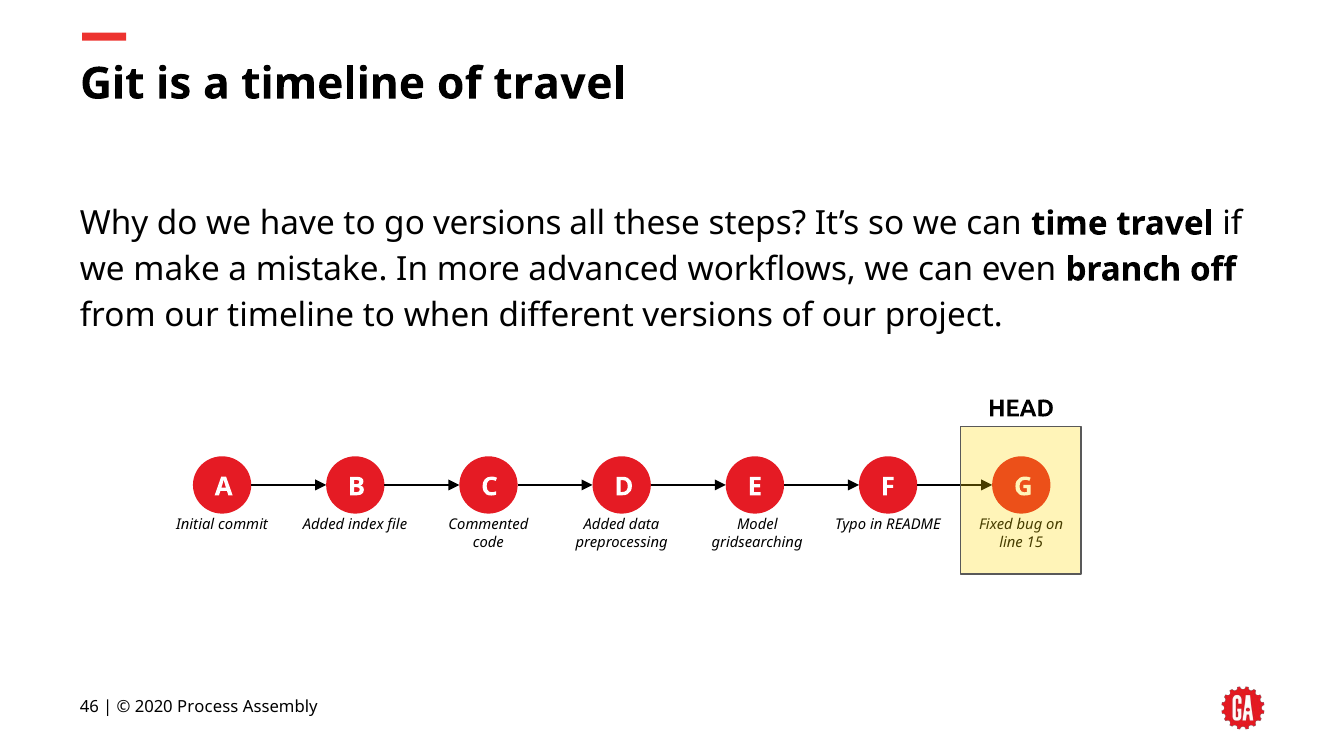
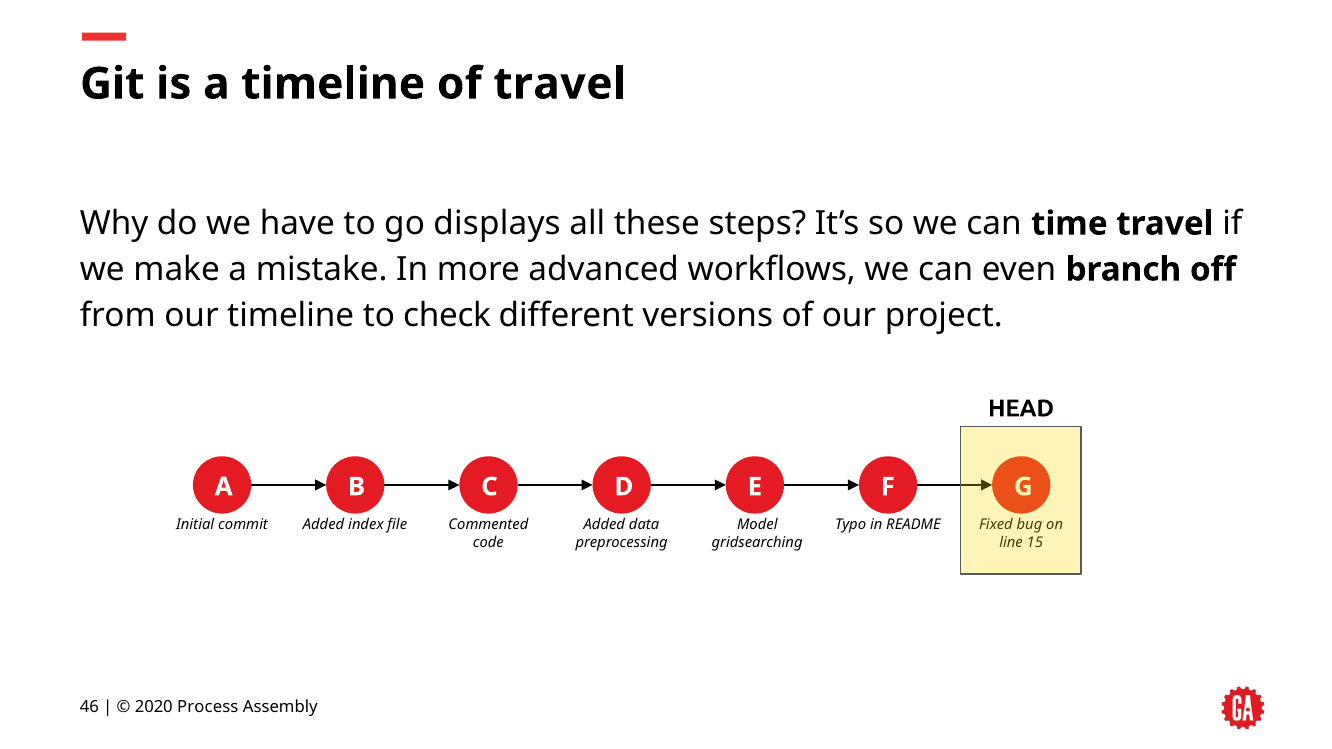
go versions: versions -> displays (497, 224)
when: when -> check (447, 316)
